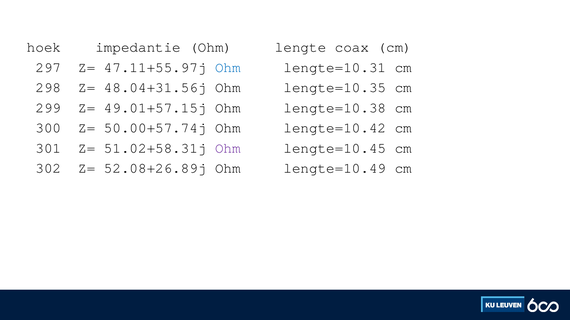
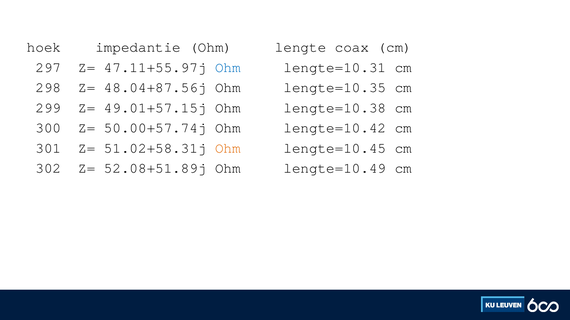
48.04+31.56j: 48.04+31.56j -> 48.04+87.56j (155, 88)
Ohm colour: purple -> orange (228, 148)
52.08+26.89j: 52.08+26.89j -> 52.08+51.89j (155, 168)
